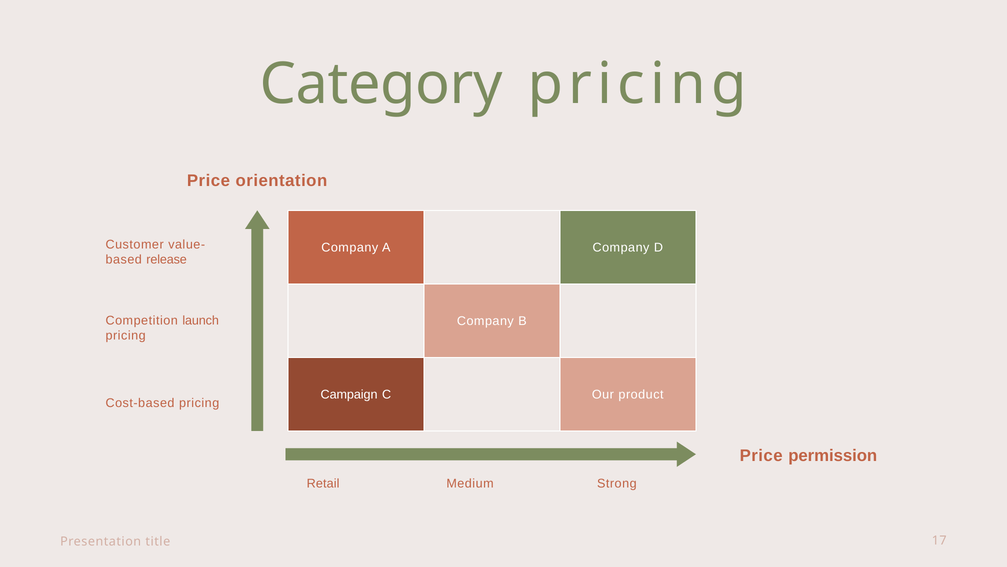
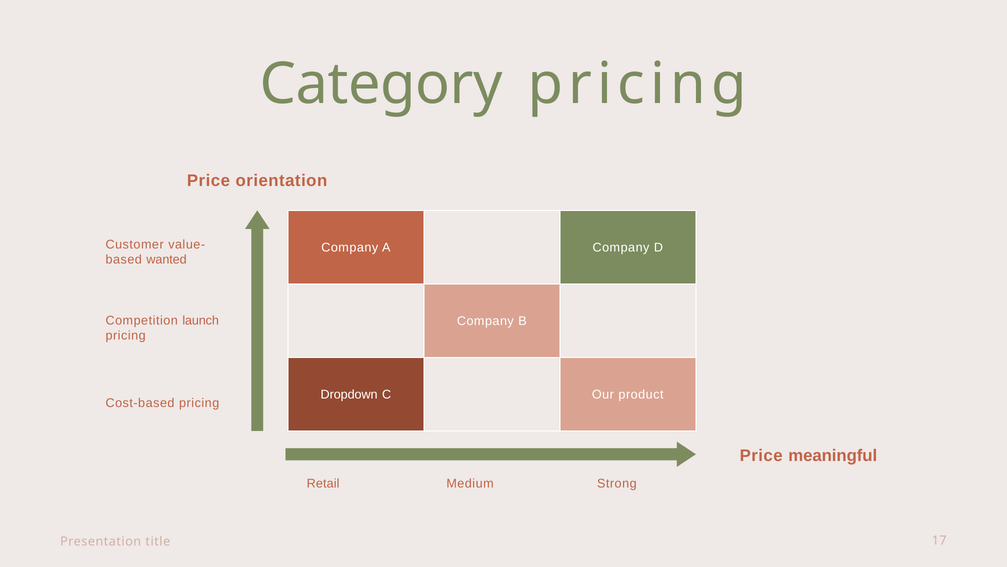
release: release -> wanted (167, 259)
Campaign: Campaign -> Dropdown (349, 394)
permission: permission -> meaningful (833, 455)
